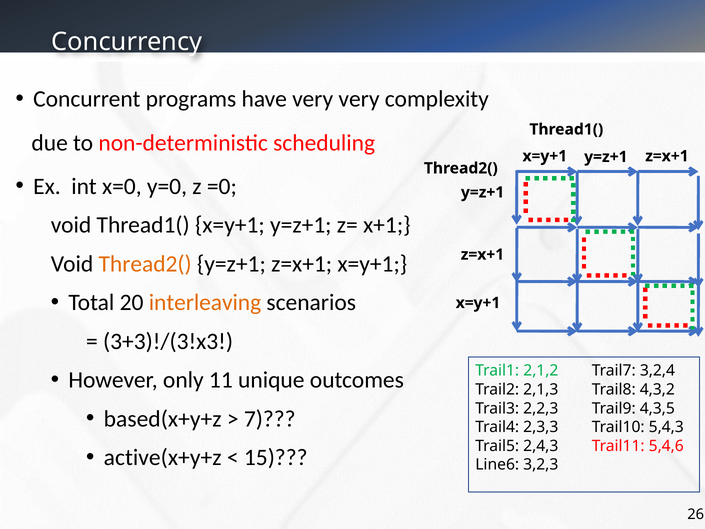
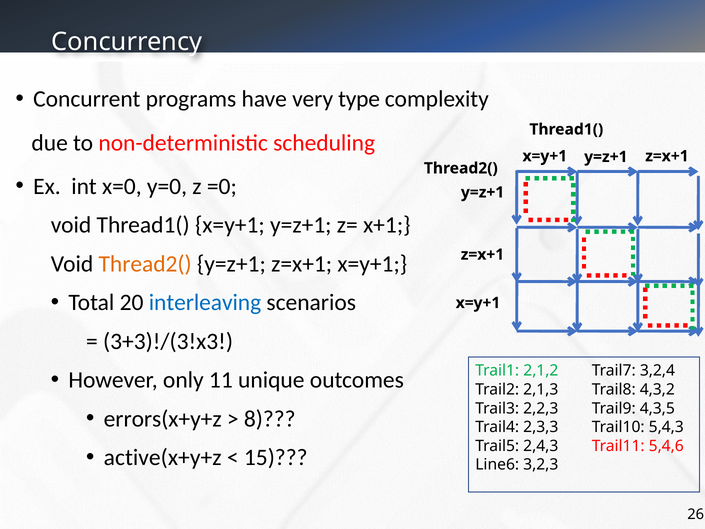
very very: very -> type (359, 99)
interleaving colour: orange -> blue (205, 302)
based(x+y+z: based(x+y+z -> errors(x+y+z (163, 419)
7: 7 -> 8 (270, 419)
